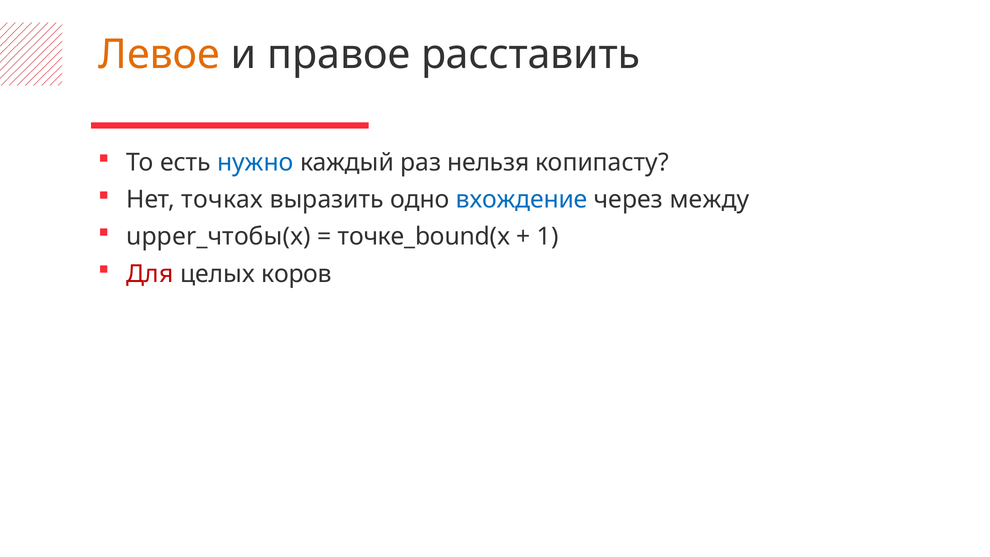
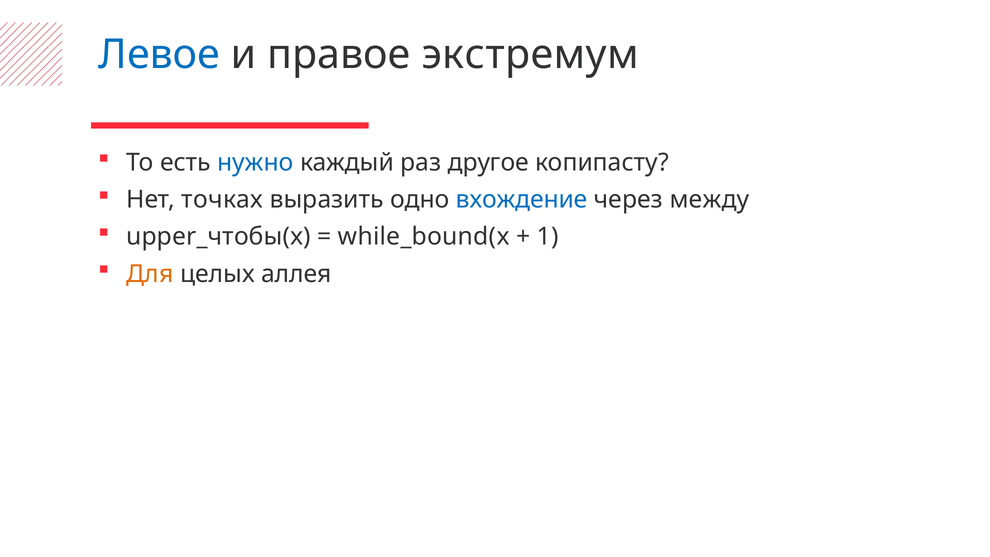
Левое colour: orange -> blue (159, 55)
расставить: расставить -> экстремум (530, 55)
нельзя: нельзя -> другое (488, 163)
точке_bound(x: точке_bound(x -> while_bound(x (424, 237)
Для colour: red -> orange (150, 274)
коров: коров -> аллея (296, 274)
